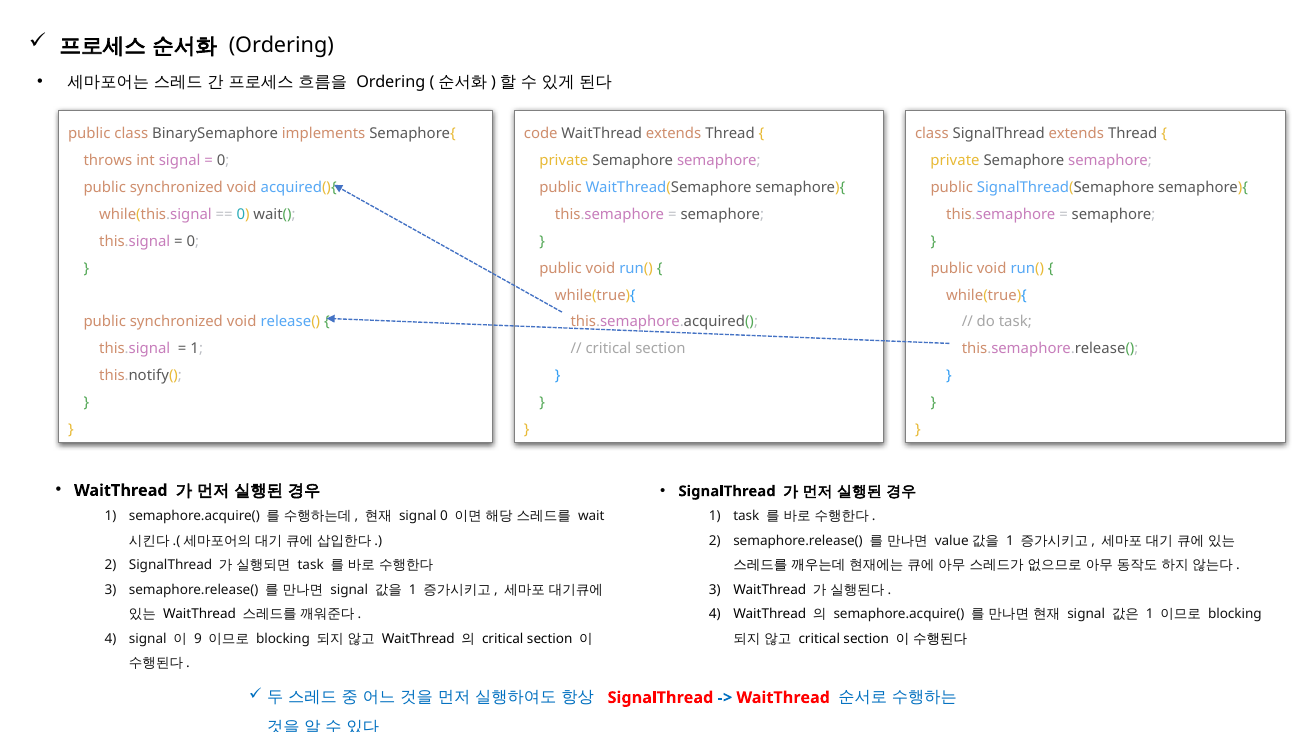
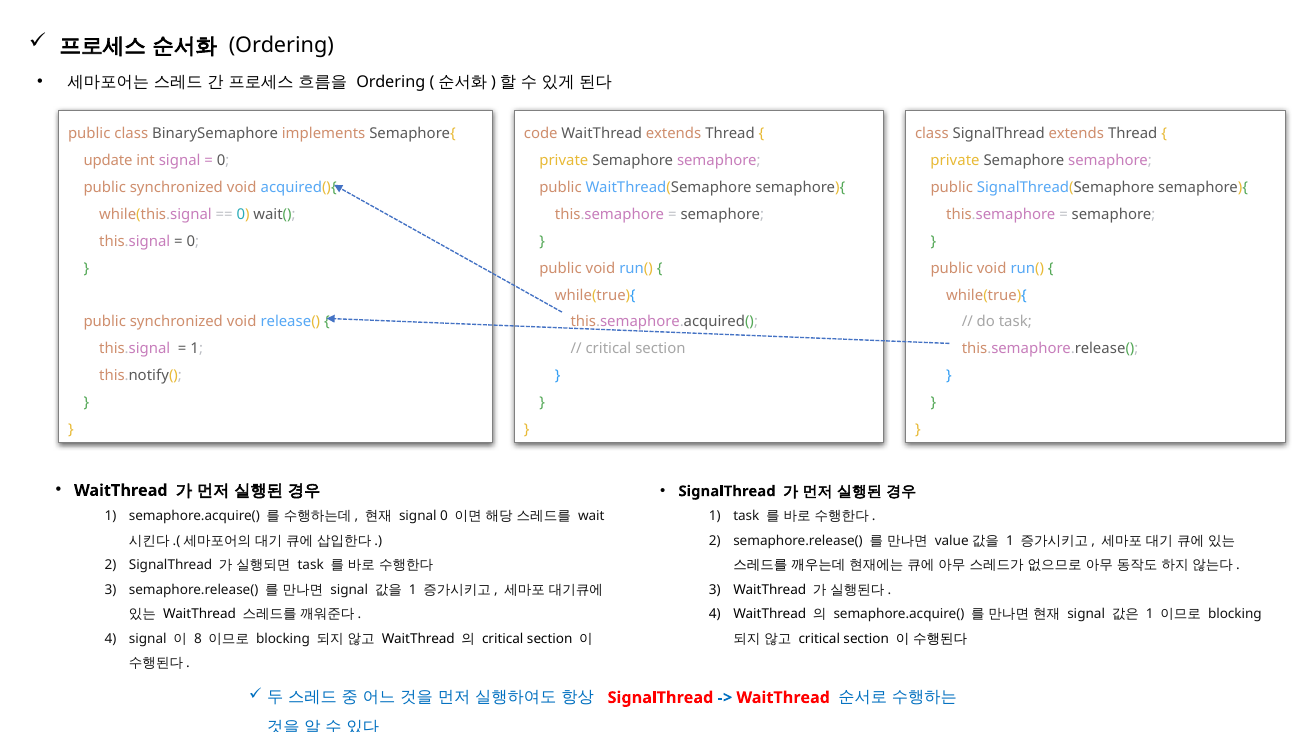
throws: throws -> update (108, 161)
9: 9 -> 8 (198, 639)
